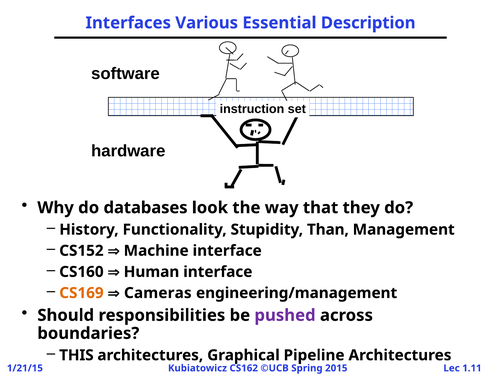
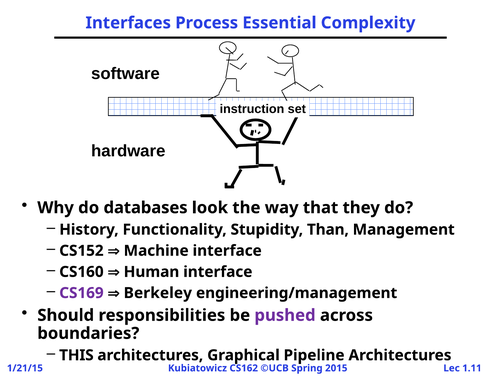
Various: Various -> Process (207, 23)
Description: Description -> Complexity (368, 23)
CS169 colour: orange -> purple (81, 293)
Cameras: Cameras -> Berkeley (158, 293)
